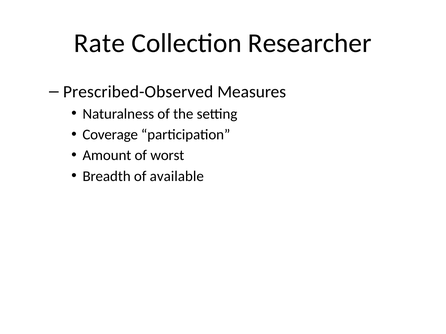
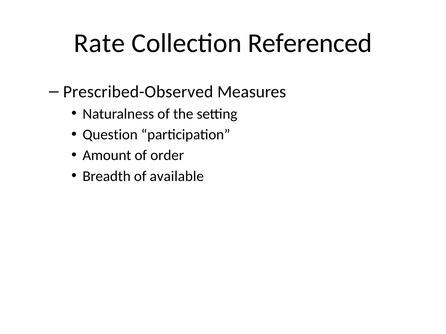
Researcher: Researcher -> Referenced (310, 43)
Coverage: Coverage -> Question (110, 135)
worst: worst -> order (167, 156)
